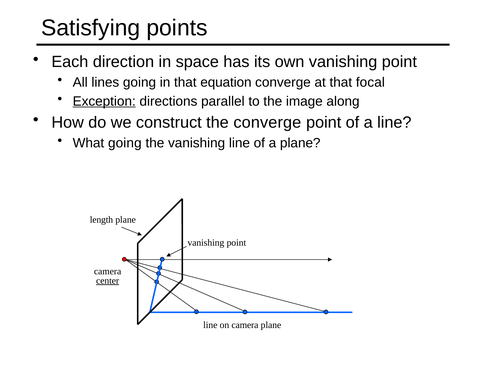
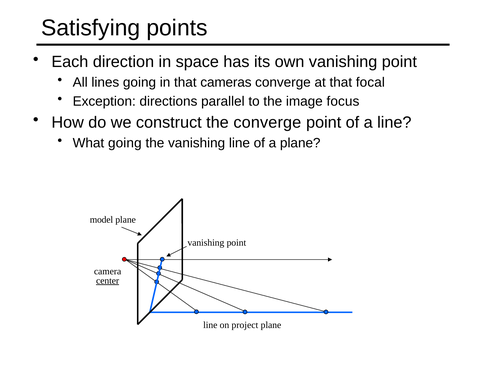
equation: equation -> cameras (226, 82)
Exception underline: present -> none (104, 101)
along: along -> focus (343, 101)
length: length -> model (101, 219)
on camera: camera -> project (245, 325)
